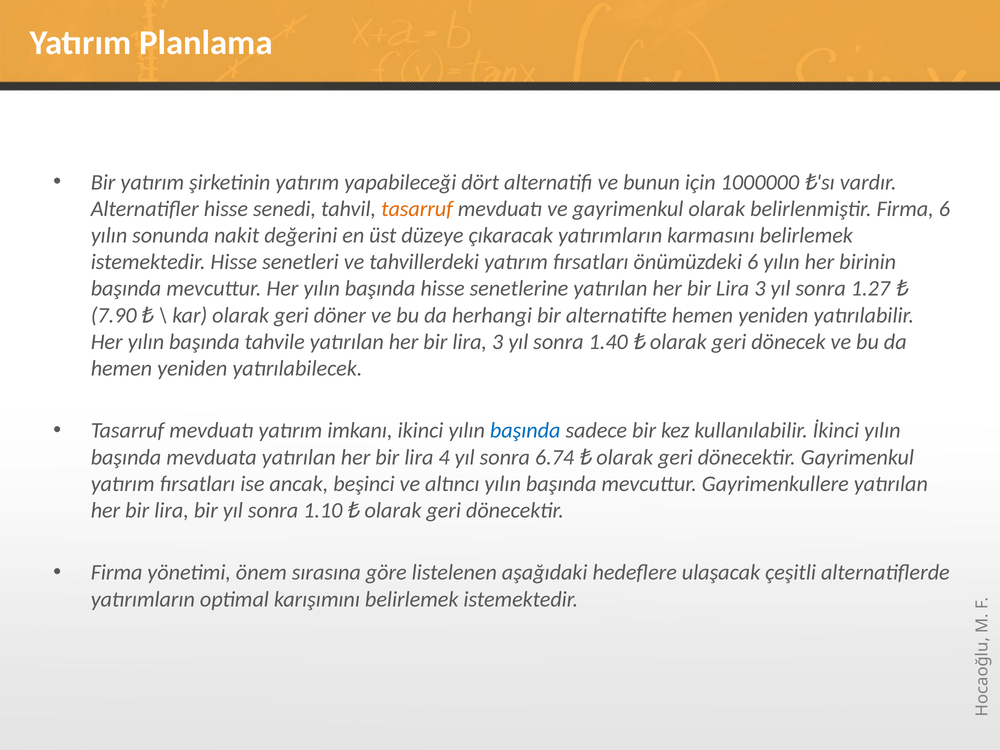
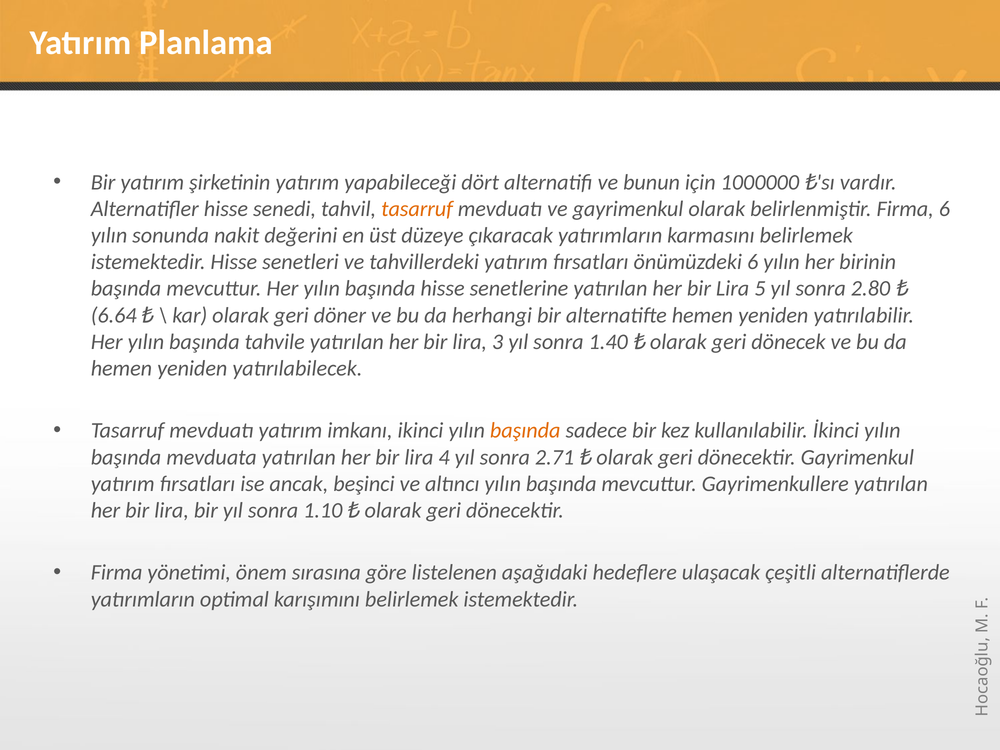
3: 3 -> 5 (760, 289)
1.27: 1.27 -> 2.80 (870, 289)
7.90: 7.90 -> 6.64 (114, 315)
başında colour: blue -> orange (525, 431)
6.74: 6.74 -> 2.71 (555, 457)
